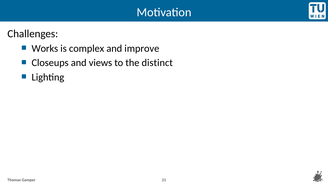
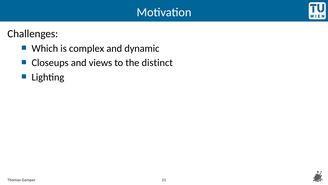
Works: Works -> Which (45, 48)
improve: improve -> dynamic (142, 48)
